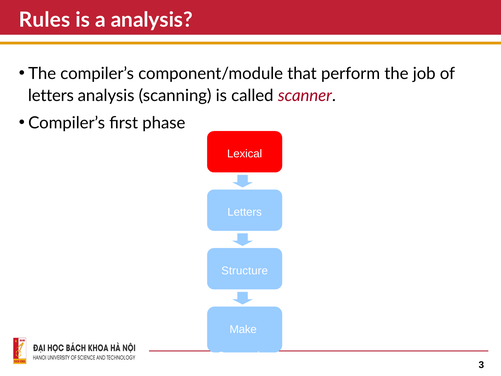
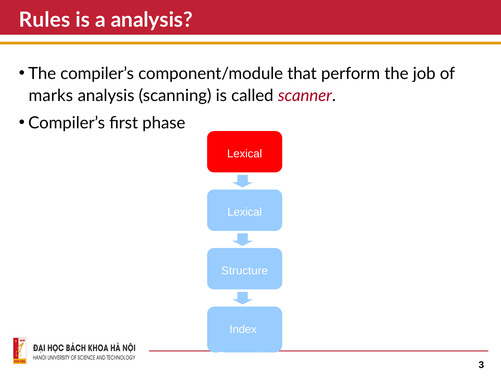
letters: letters -> marks (51, 96)
Letters: Letters -> Lexical (245, 212)
Make: Make -> Index (243, 329)
